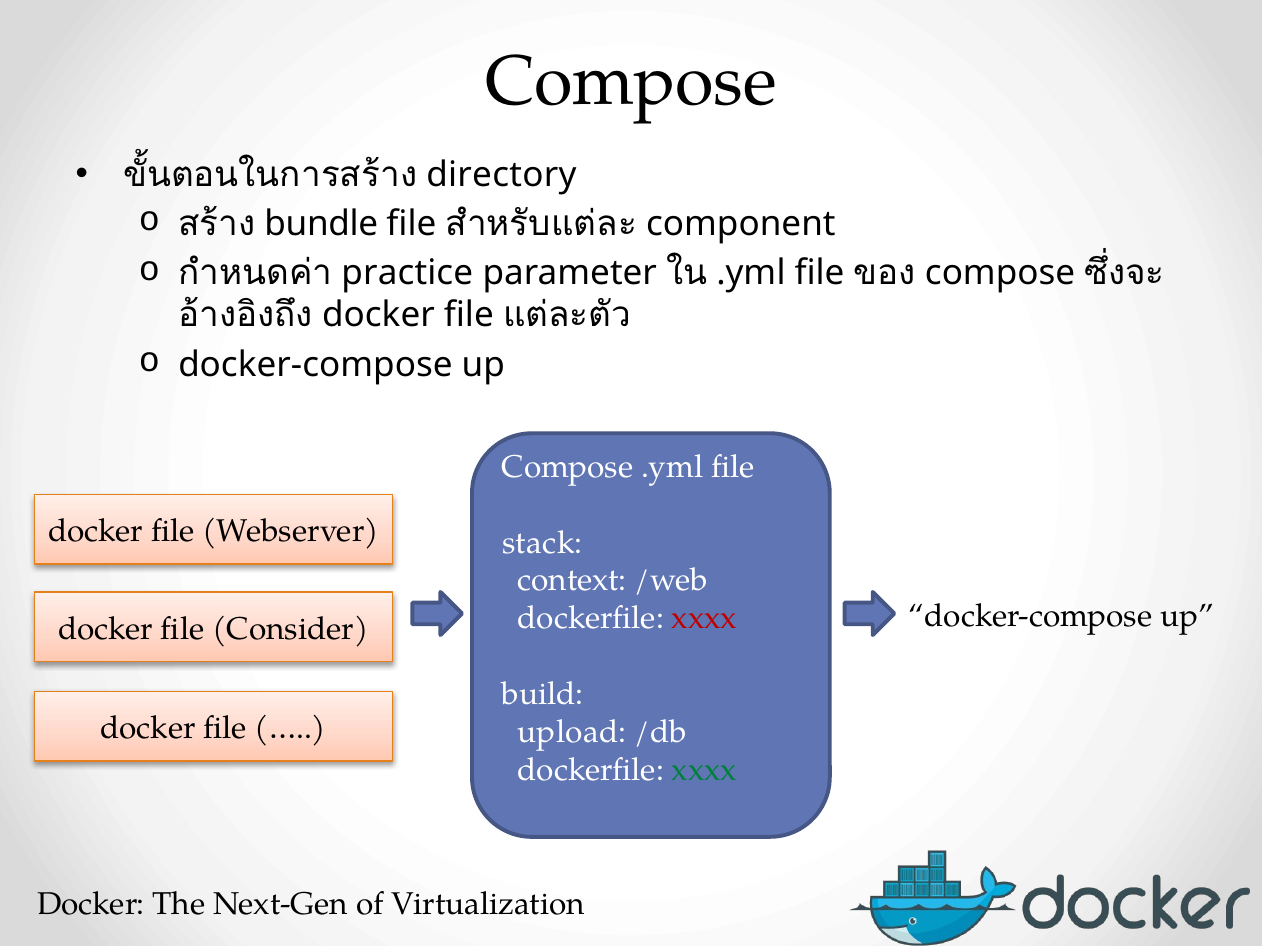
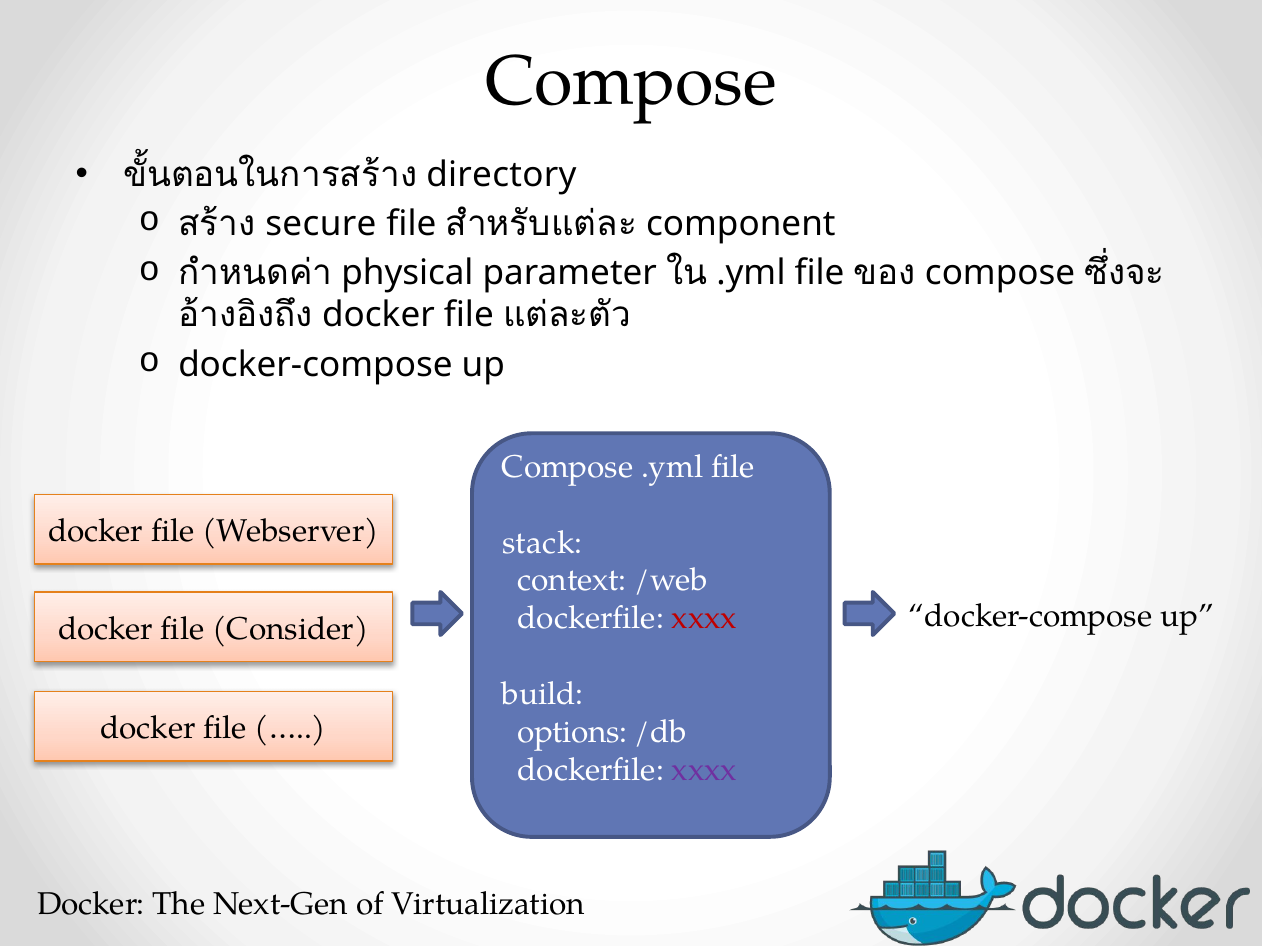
bundle: bundle -> secure (321, 224)
practice: practice -> physical (407, 273)
upload: upload -> options (572, 732)
xxxx colour: green -> purple (704, 770)
